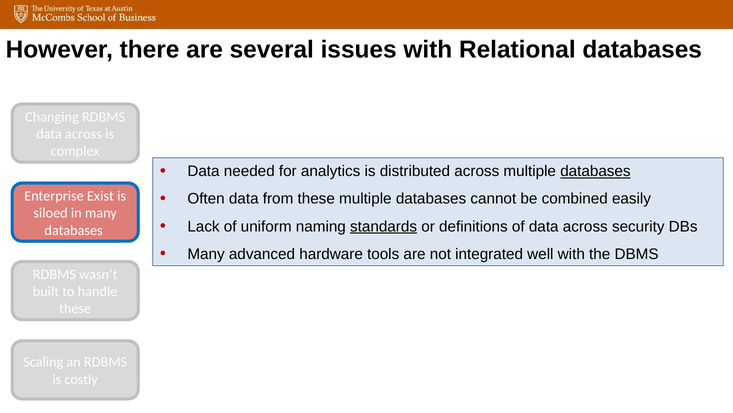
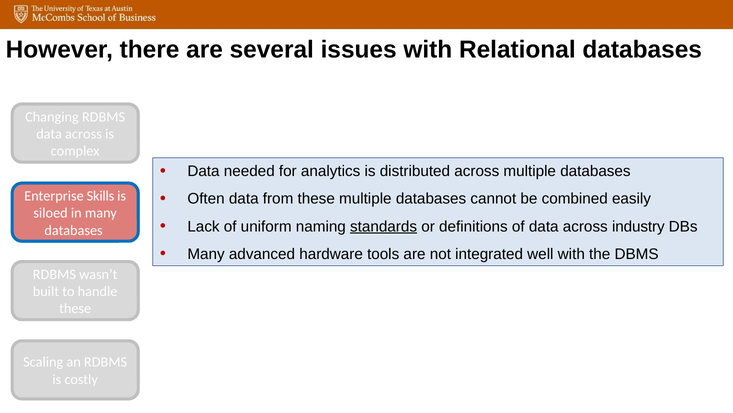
databases underline: present -> none (595, 171)
Exist: Exist -> Skills (100, 196)
security: security -> industry (638, 226)
